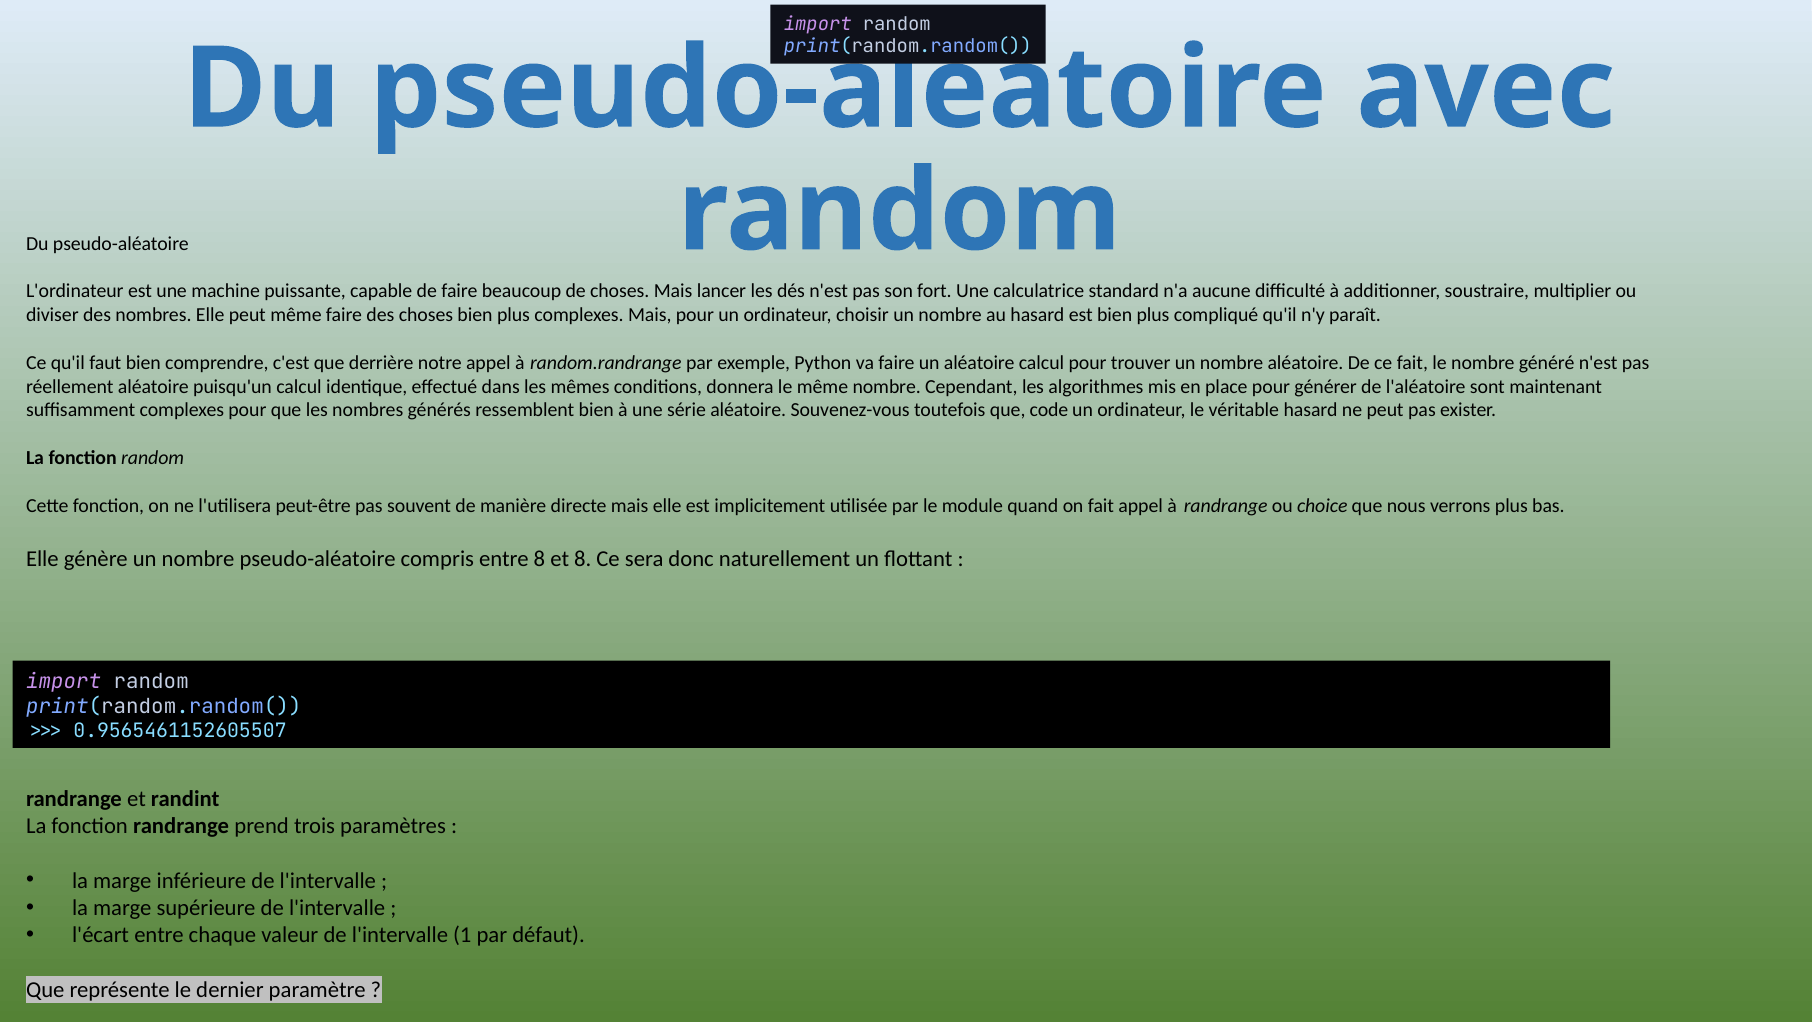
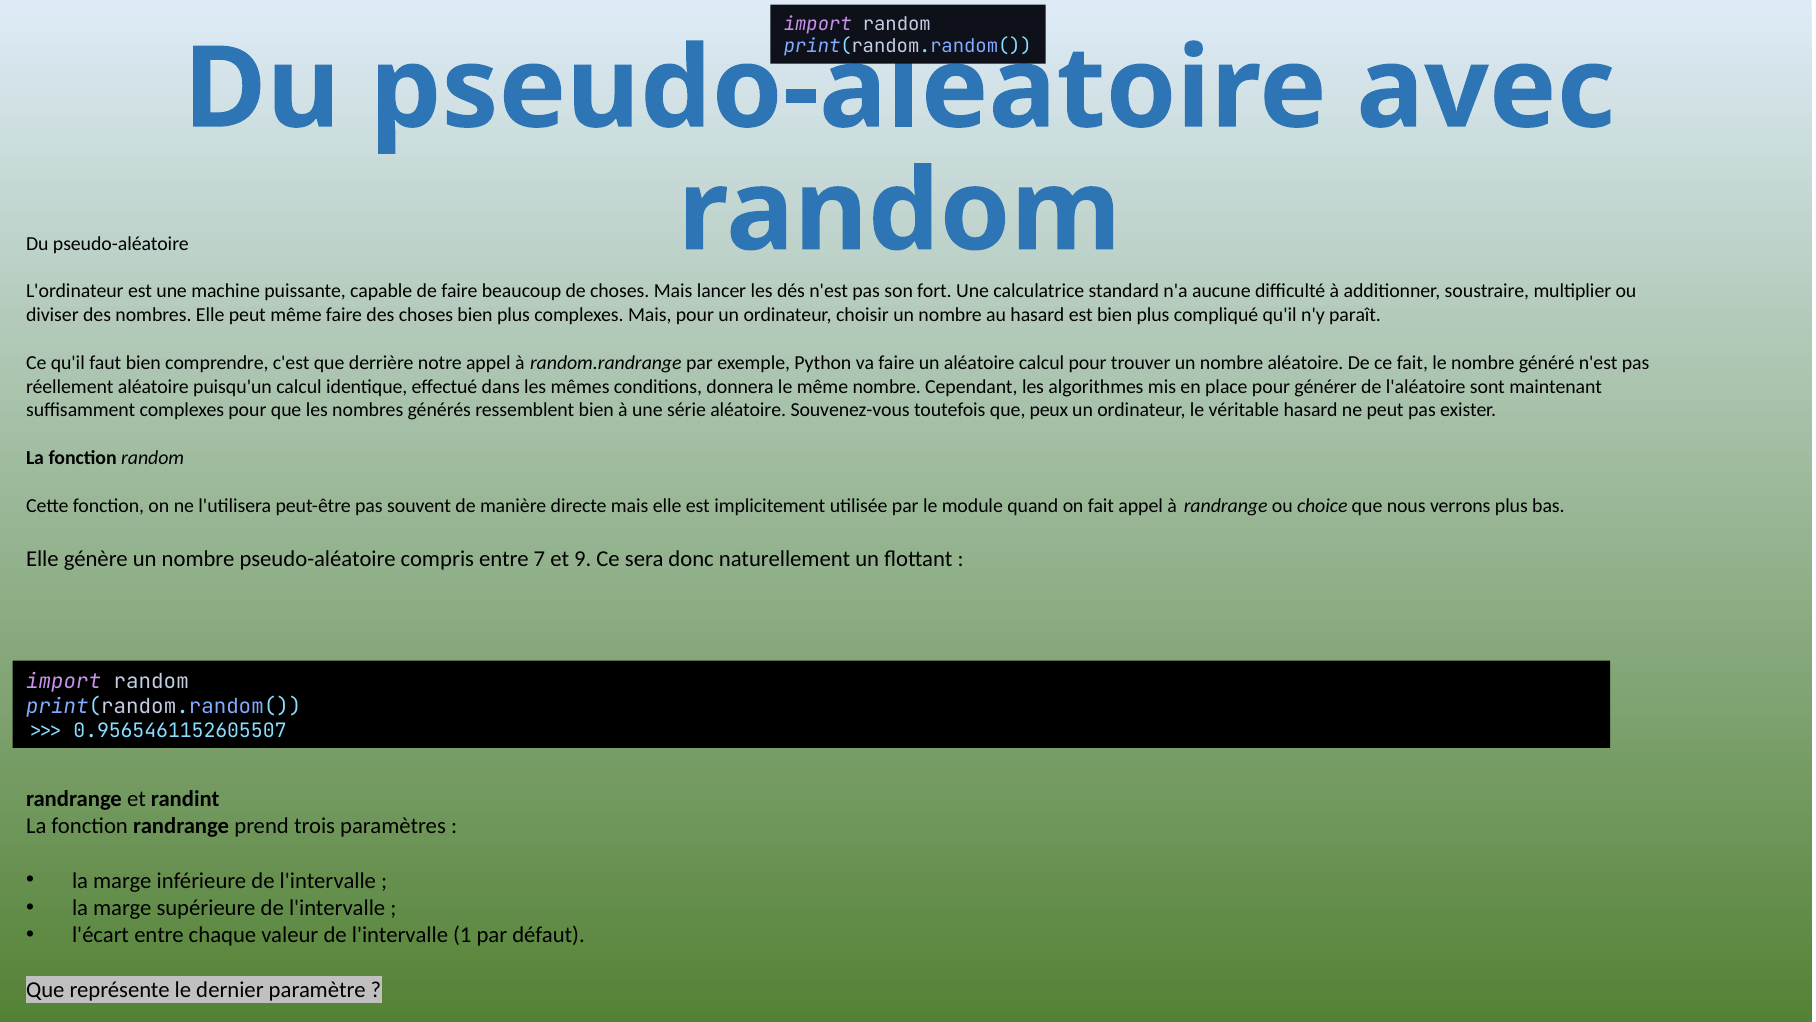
code: code -> peux (1049, 410)
entre 8: 8 -> 7 (539, 558)
et 8: 8 -> 9 (583, 558)
